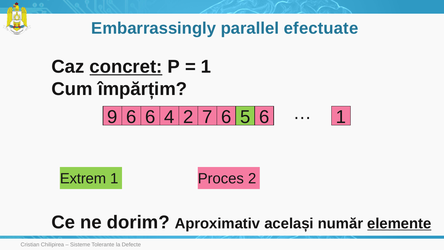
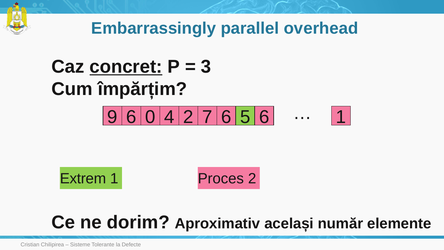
efectuate: efectuate -> overhead (321, 28)
1: 1 -> 3 (206, 67)
6 6: 6 -> 0 (150, 117)
elemente underline: present -> none (399, 223)
